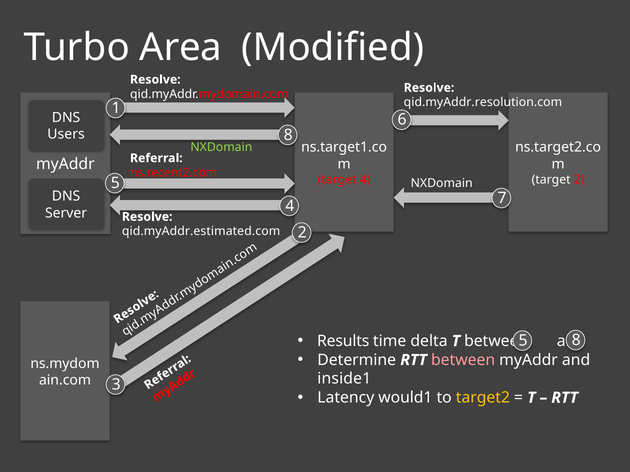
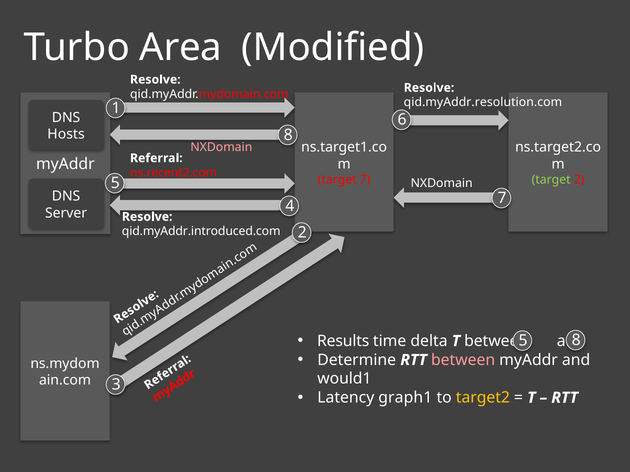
Users: Users -> Hosts (66, 134)
NXDomain colour: light green -> pink (221, 147)
target 4: 4 -> 7 (365, 180)
target colour: white -> light green (551, 180)
qid.myAddr.estimated.com: qid.myAddr.estimated.com -> qid.myAddr.introduced.com (201, 232)
inside1: inside1 -> would1 (344, 379)
would1: would1 -> graph1 (405, 398)
